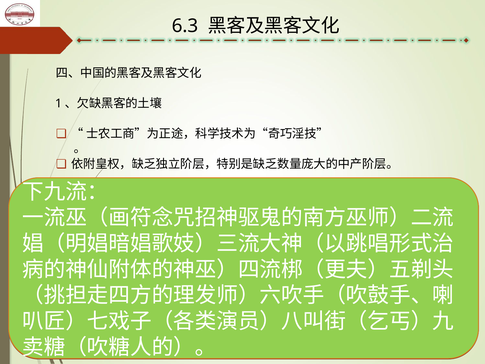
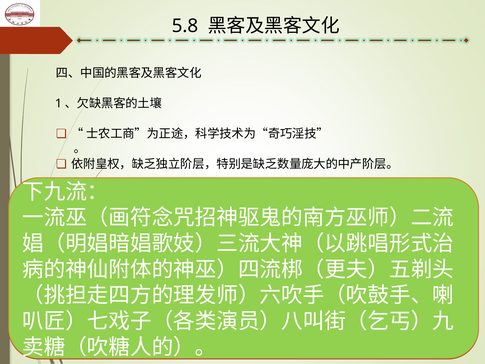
6.3: 6.3 -> 5.8 (185, 26)
